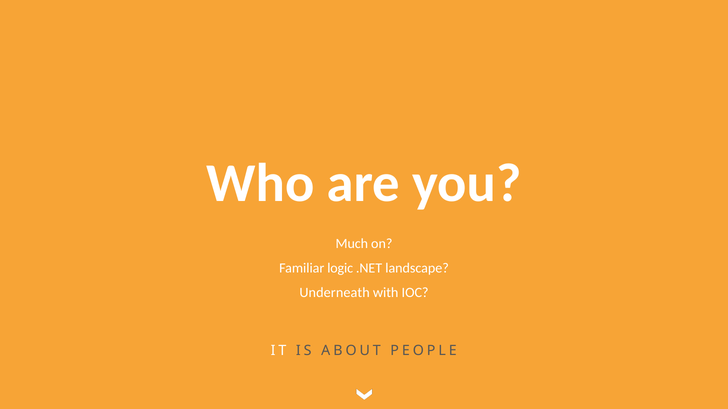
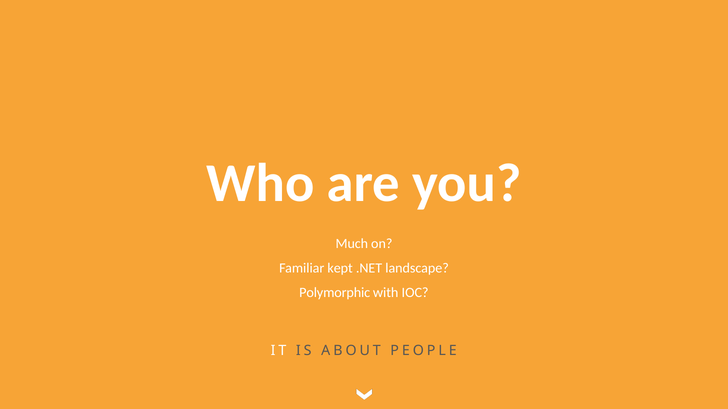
logic: logic -> kept (340, 268)
Underneath: Underneath -> Polymorphic (335, 293)
